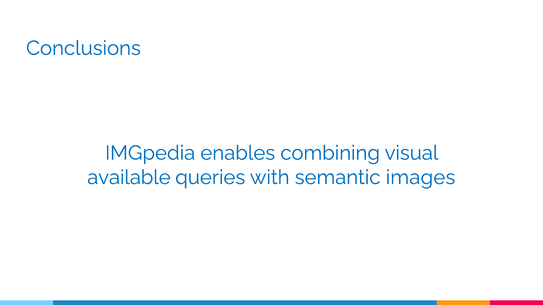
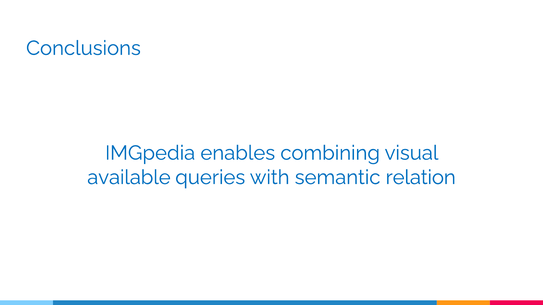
images: images -> relation (421, 178)
